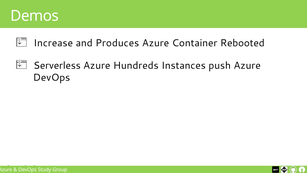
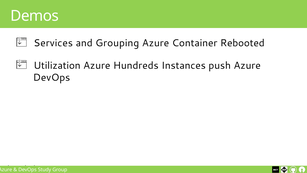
Increase: Increase -> Services (53, 43)
Produces: Produces -> Grouping (117, 43)
Serverless: Serverless -> Utilization (57, 65)
